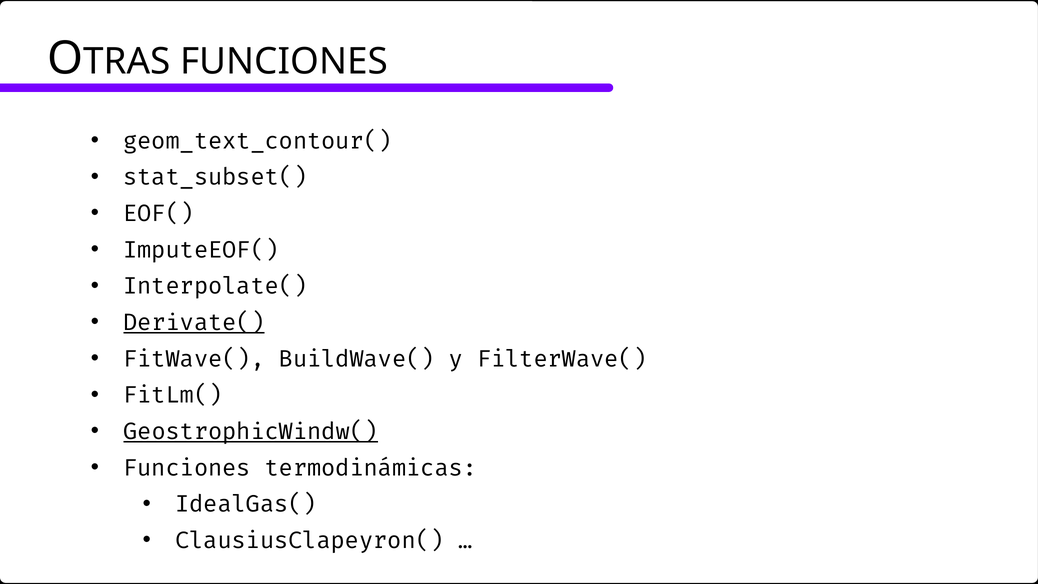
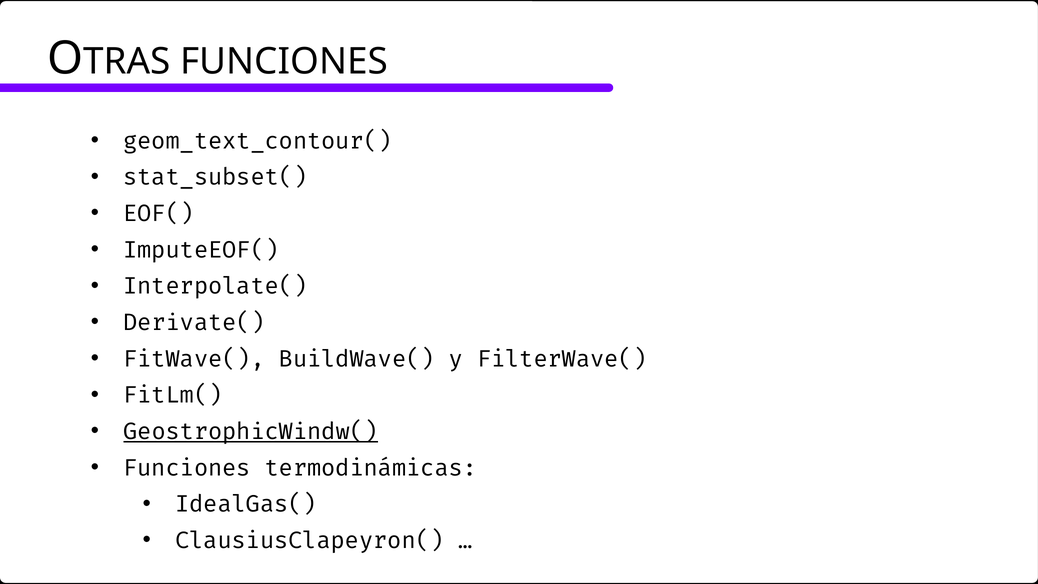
Derivate( underline: present -> none (194, 323)
